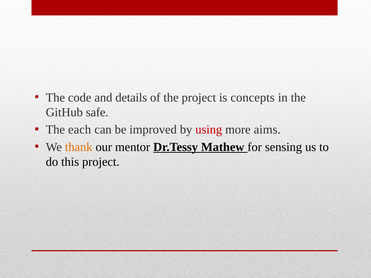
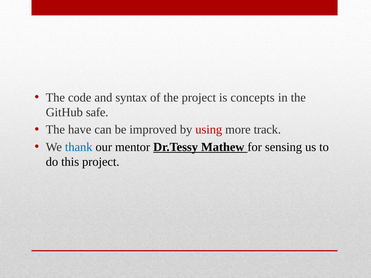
details: details -> syntax (131, 98)
each: each -> have (80, 130)
aims: aims -> track (267, 130)
thank colour: orange -> blue (79, 147)
